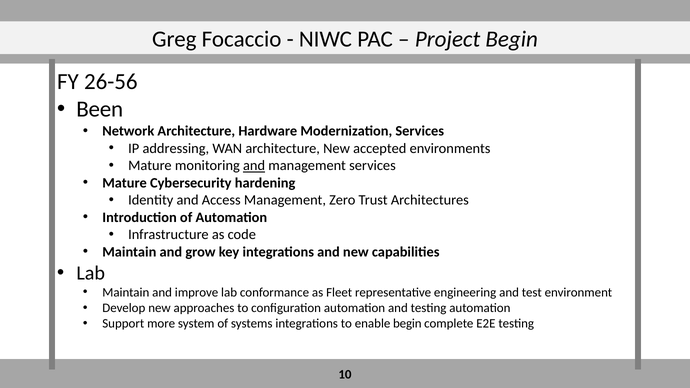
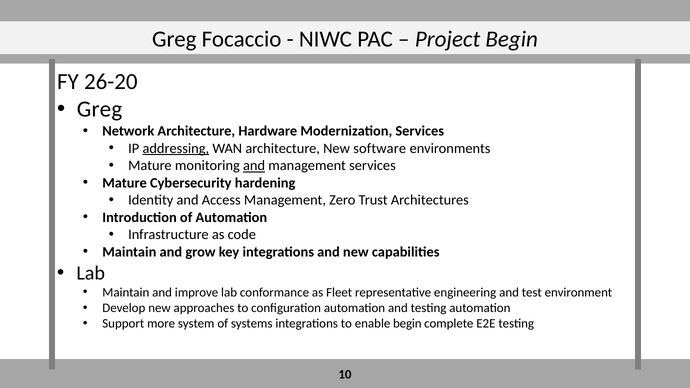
26-56: 26-56 -> 26-20 (111, 82)
Been: Been -> Greg (99, 109)
addressing underline: none -> present (176, 149)
accepted: accepted -> software (380, 149)
